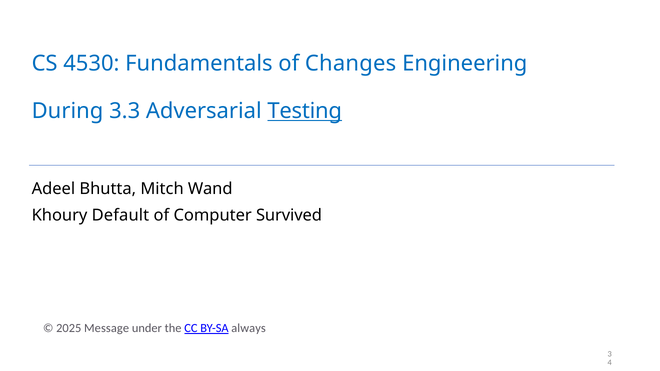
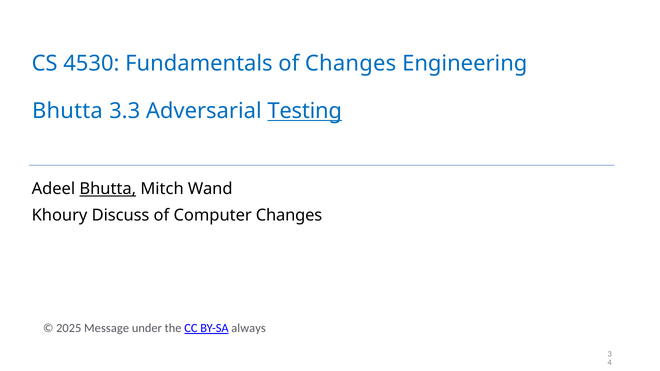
During: During -> Bhutta (67, 111)
Bhutta underline: none -> present (108, 189)
Default: Default -> Discuss (121, 215)
Computer Survived: Survived -> Changes (289, 215)
